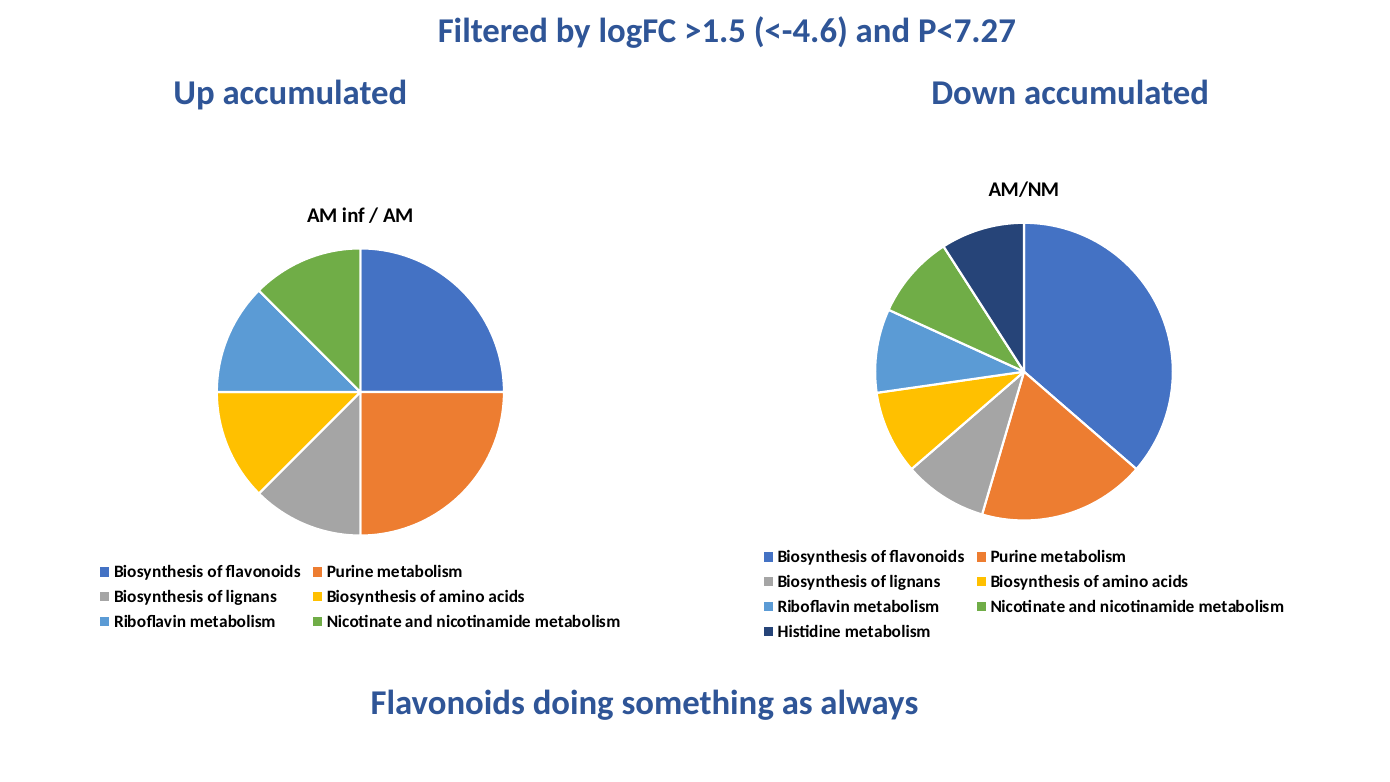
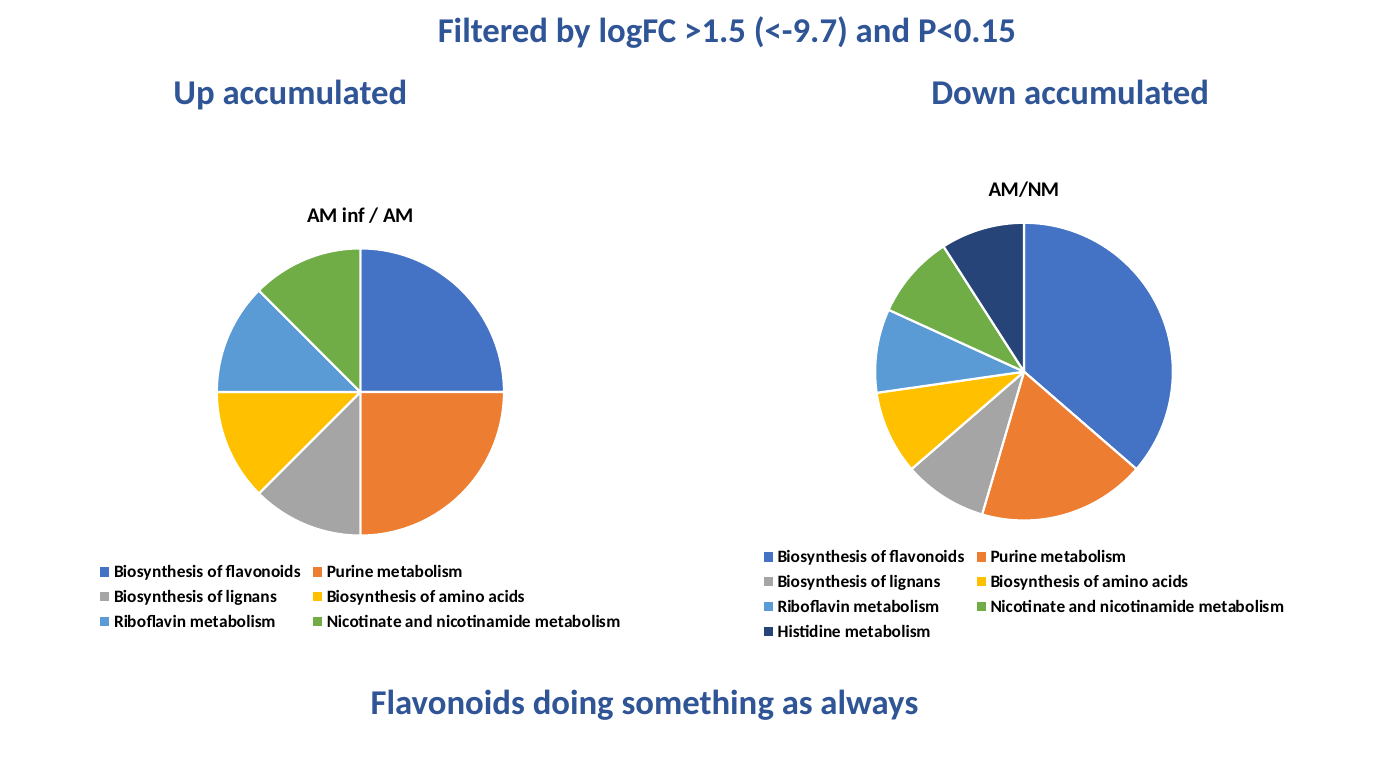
<-4.6: <-4.6 -> <-9.7 (801, 31)
P<7.27: P<7.27 -> P<0.15 (967, 31)
